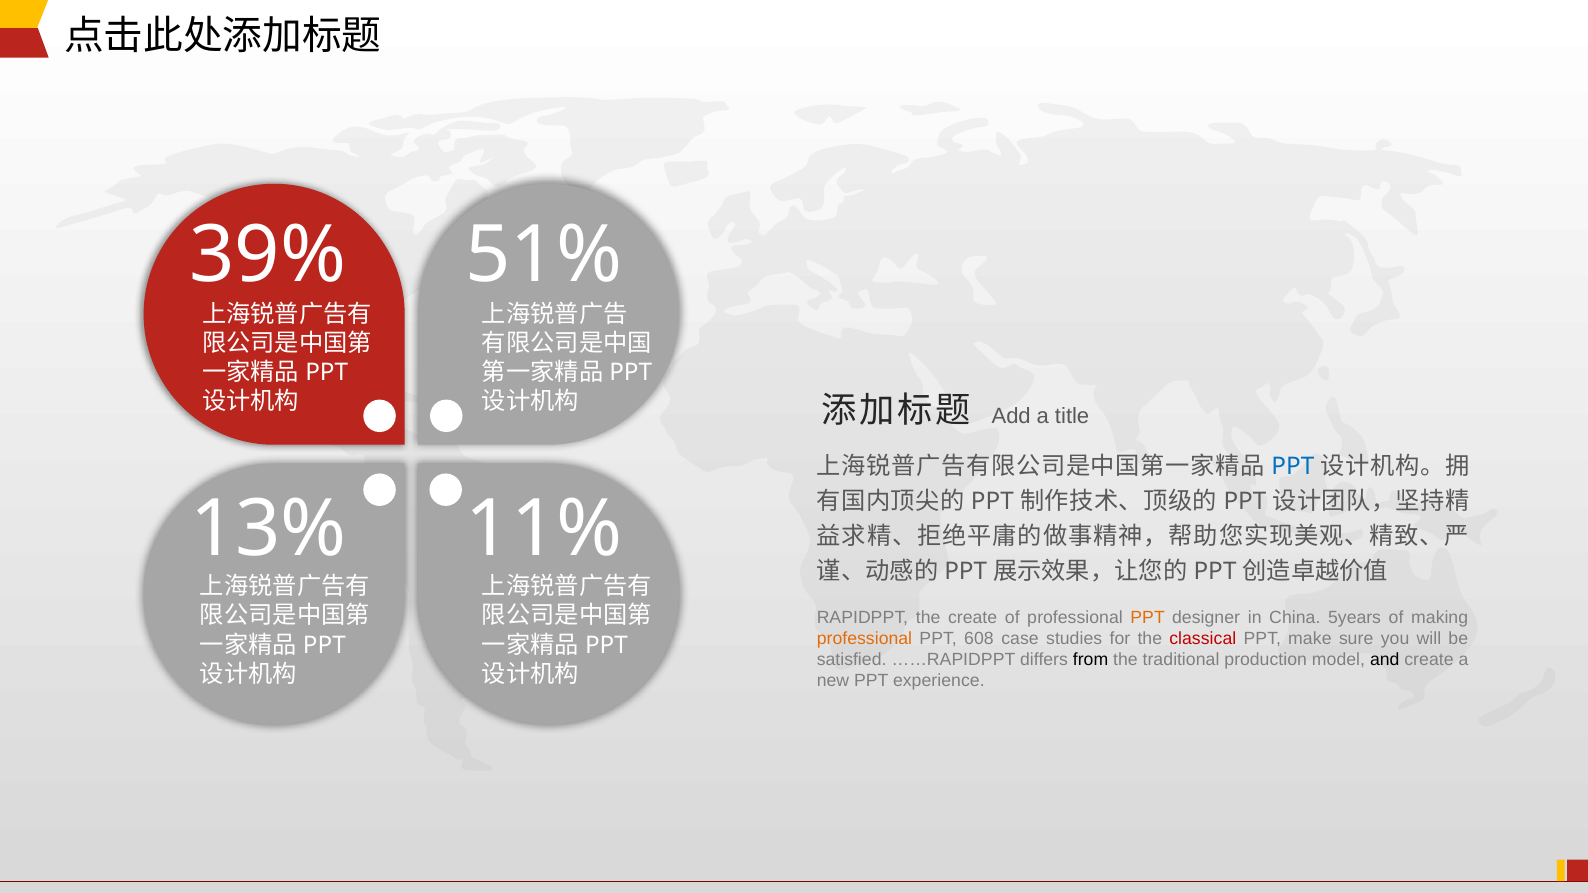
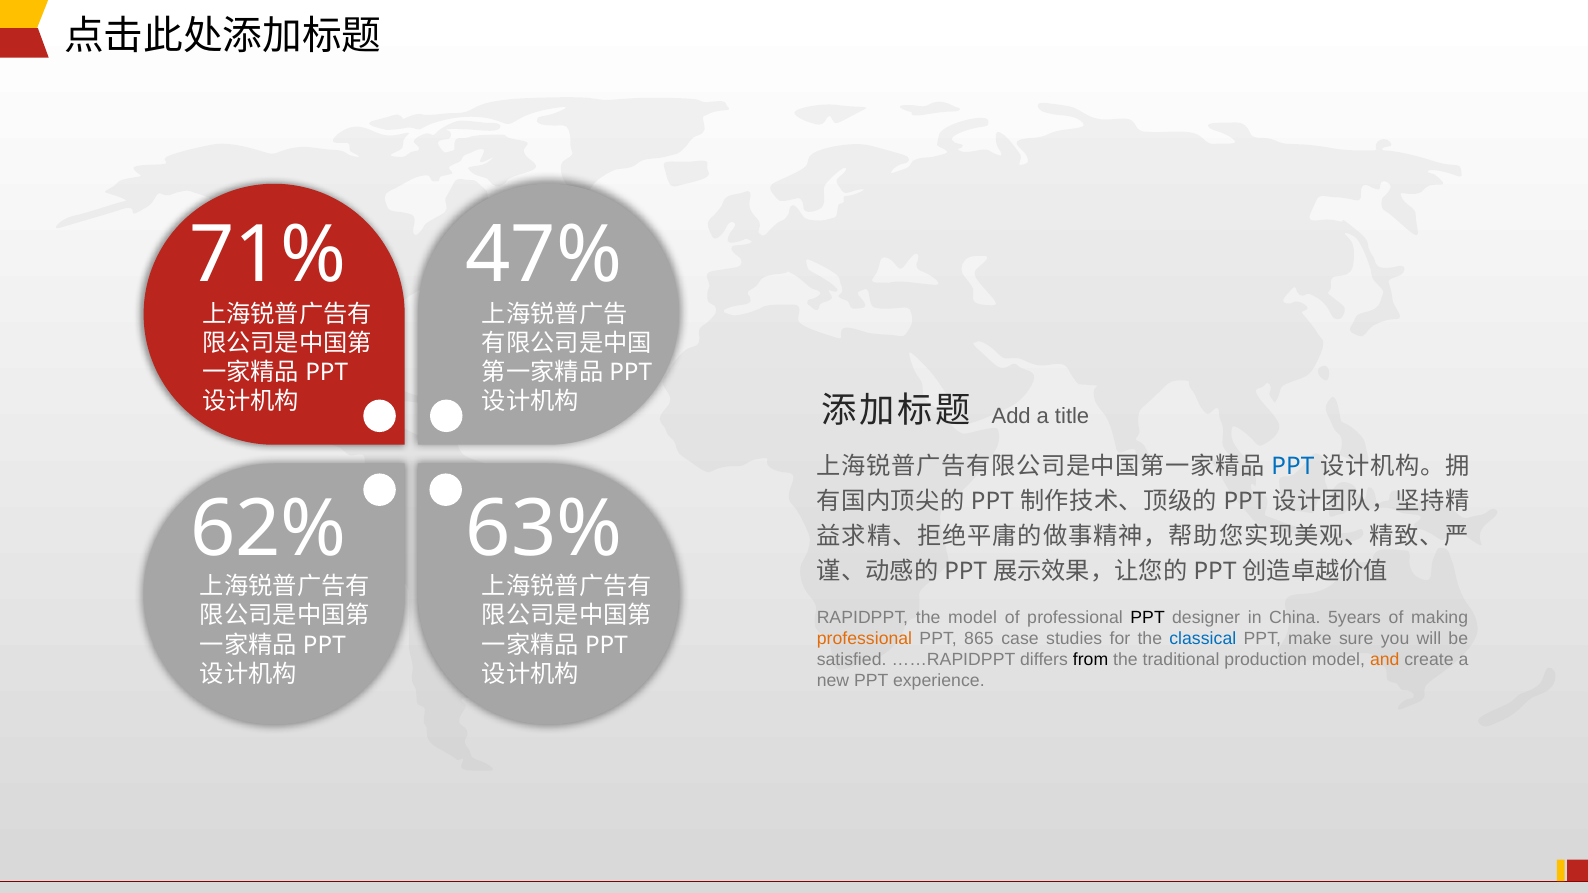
39%: 39% -> 71% (268, 256)
51%: 51% -> 47% (544, 256)
13%: 13% -> 62% (268, 530)
11%: 11% -> 63% (544, 530)
the create: create -> model (973, 618)
PPT colour: orange -> black (1148, 618)
608: 608 -> 865 (979, 639)
classical colour: red -> blue (1203, 639)
and colour: black -> orange (1385, 660)
